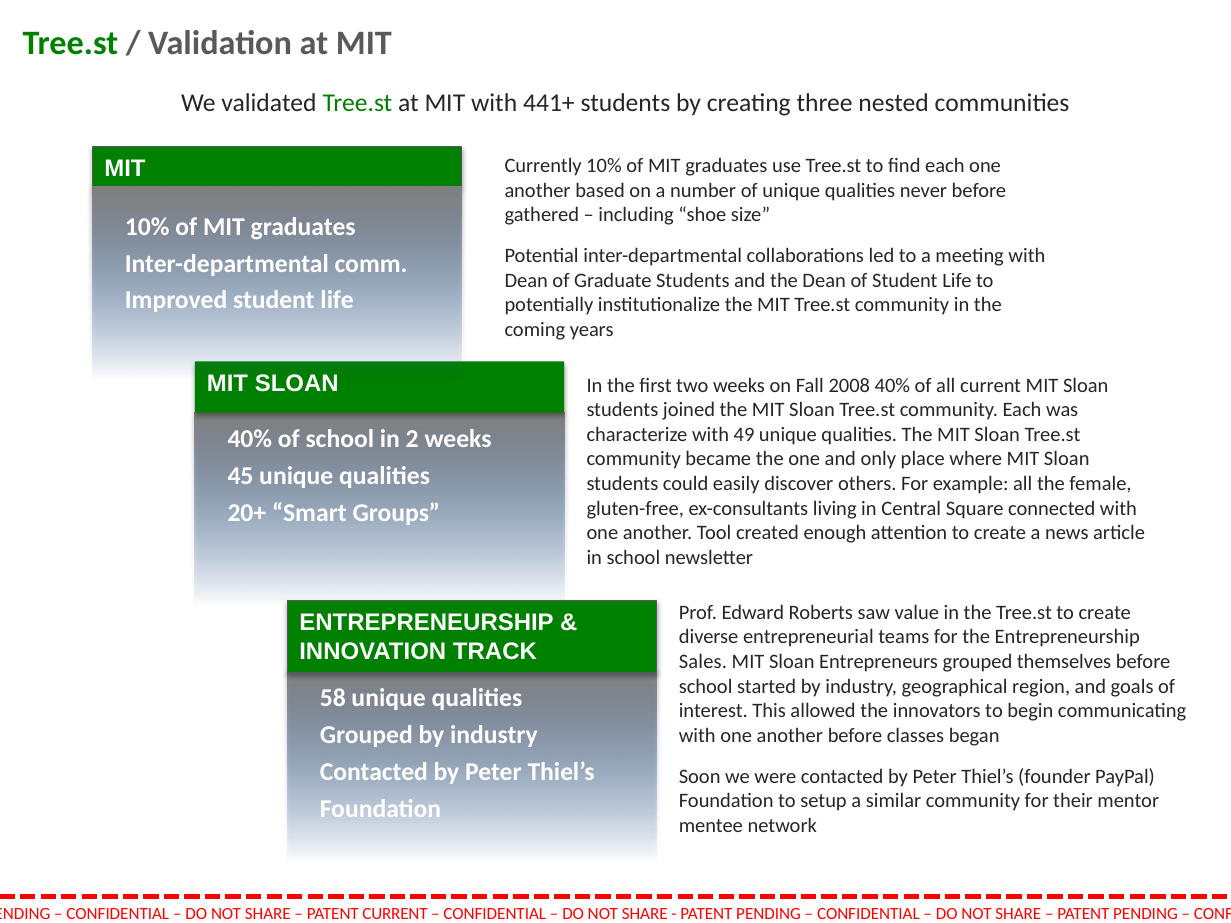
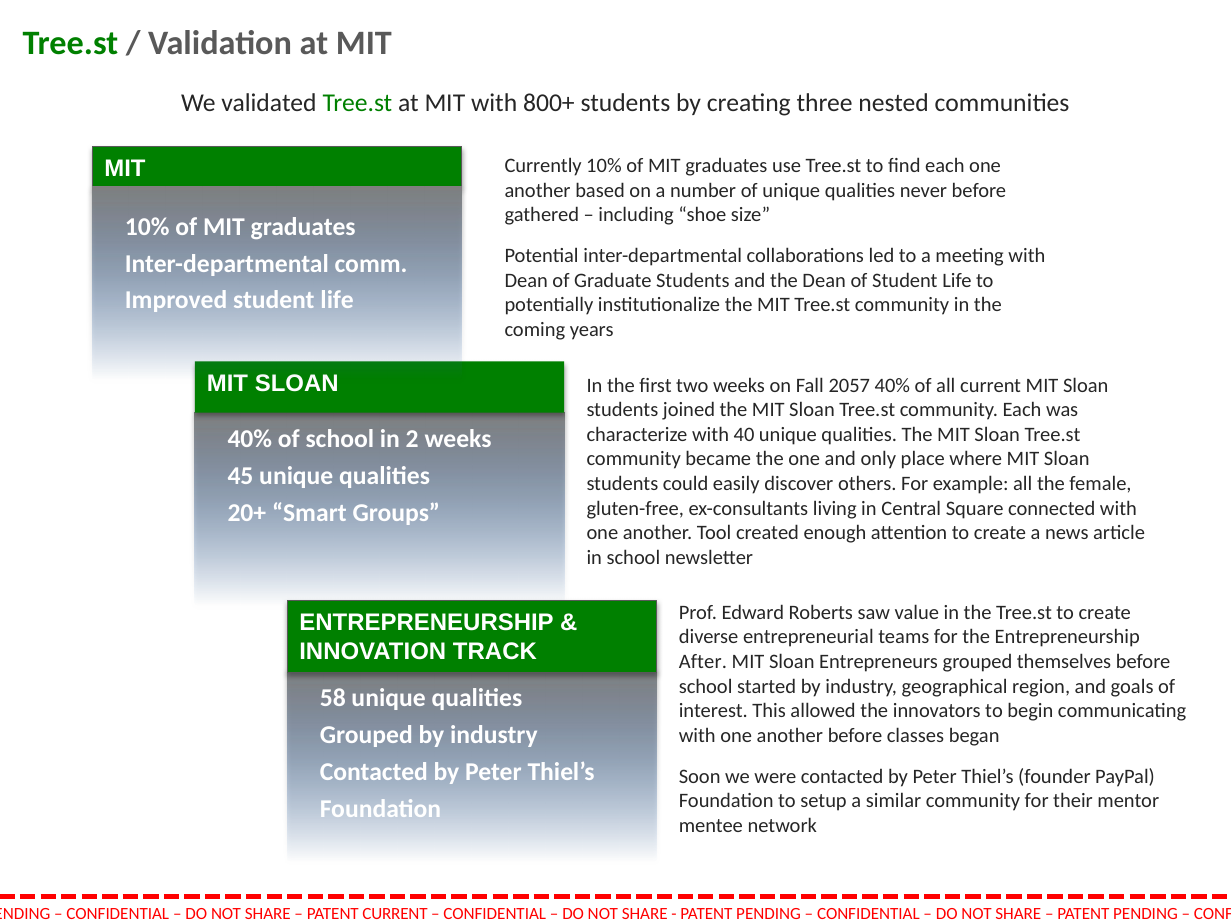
441+: 441+ -> 800+ (549, 103)
2008: 2008 -> 2057 (849, 385)
49: 49 -> 40 (744, 435)
Sales: Sales -> After (703, 662)
